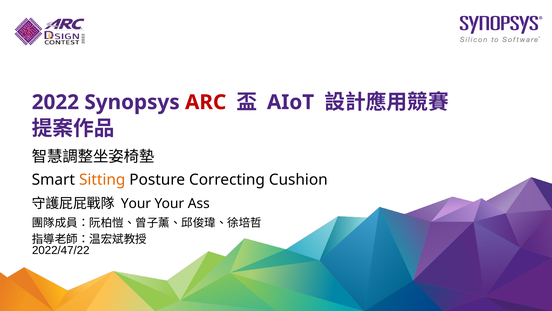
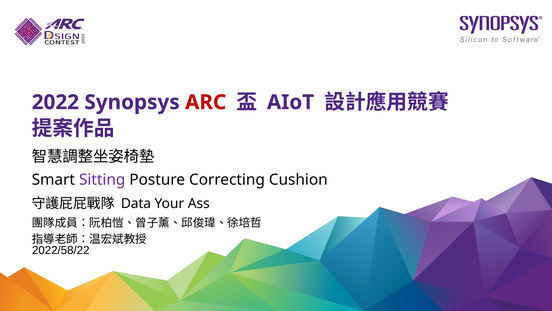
Sitting colour: orange -> purple (102, 180)
Your: Your -> Data (136, 203)
2022/47/22: 2022/47/22 -> 2022/58/22 (61, 250)
